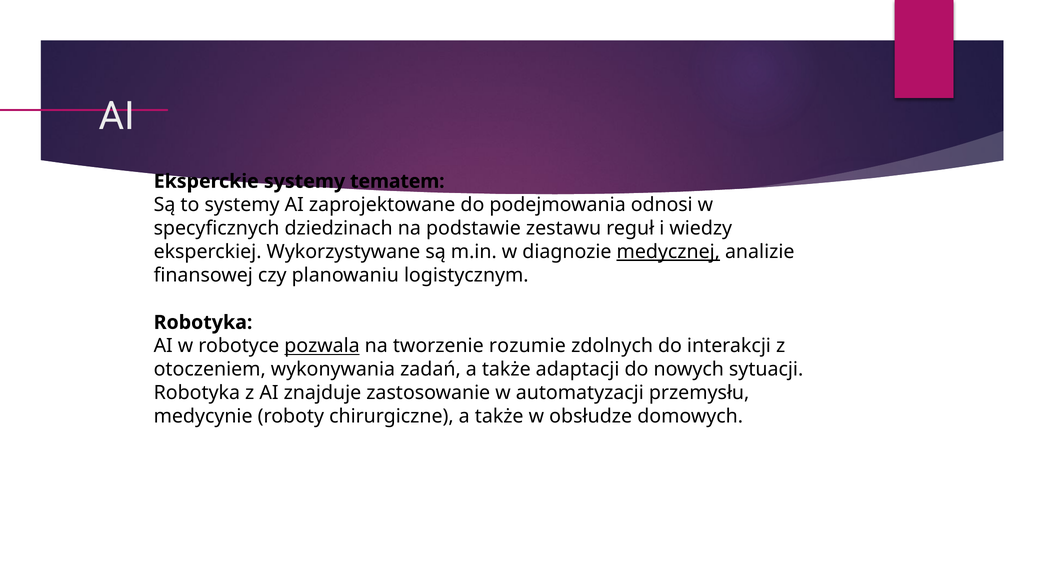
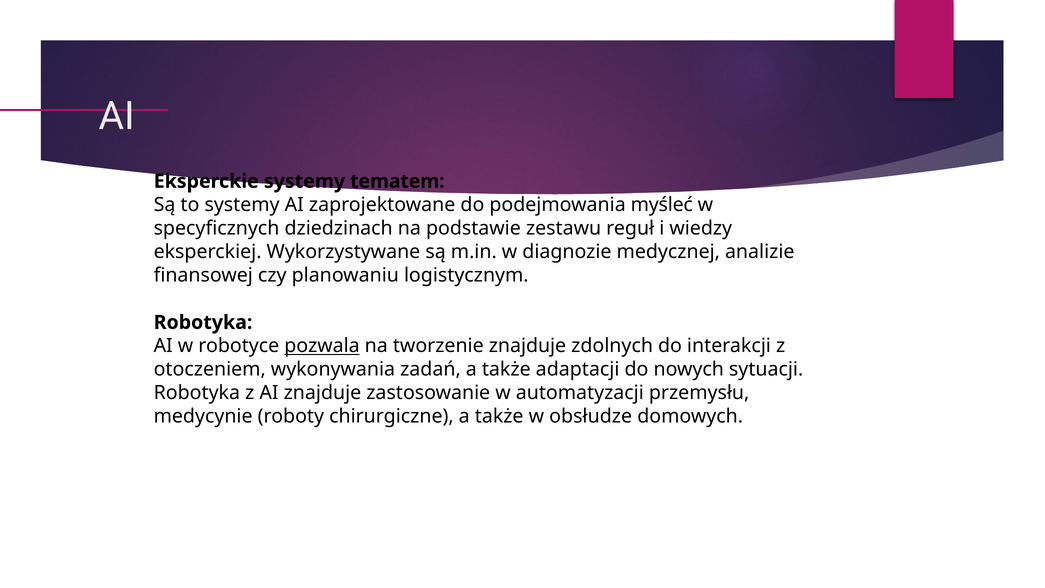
odnosi: odnosi -> myśleć (662, 205)
medycznej underline: present -> none (668, 252)
tworzenie rozumie: rozumie -> znajduje (527, 346)
